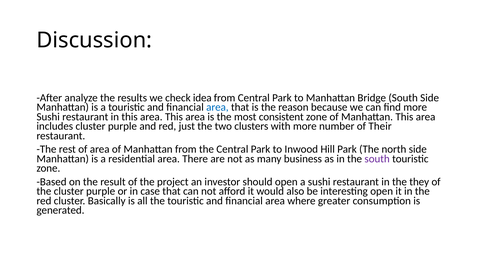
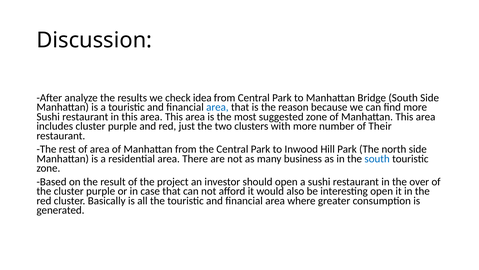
consistent: consistent -> suggested (281, 117)
south colour: purple -> blue (377, 158)
they: they -> over (419, 181)
